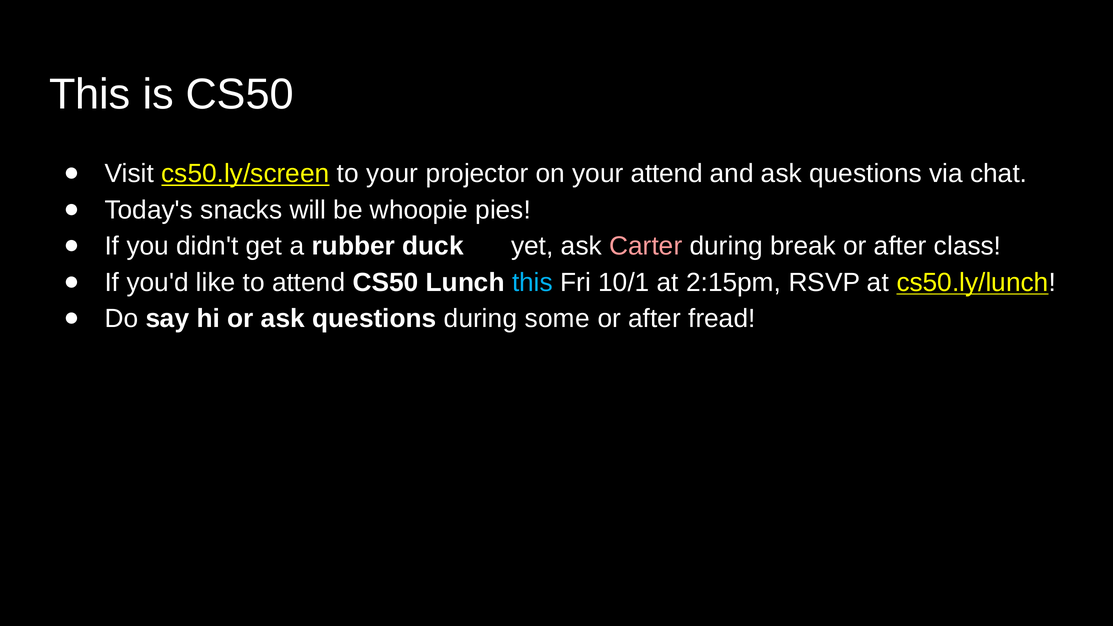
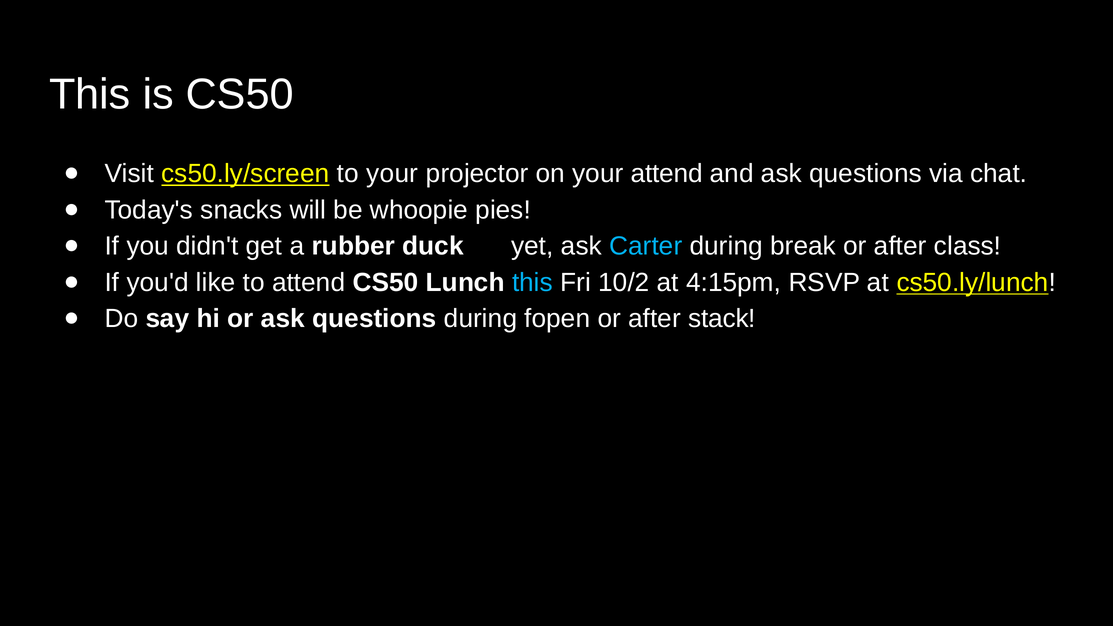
Carter colour: pink -> light blue (646, 246)
10/1: 10/1 -> 10/2 (624, 282)
2:15pm: 2:15pm -> 4:15pm (734, 282)
some: some -> fopen (557, 319)
fread: fread -> stack (722, 319)
